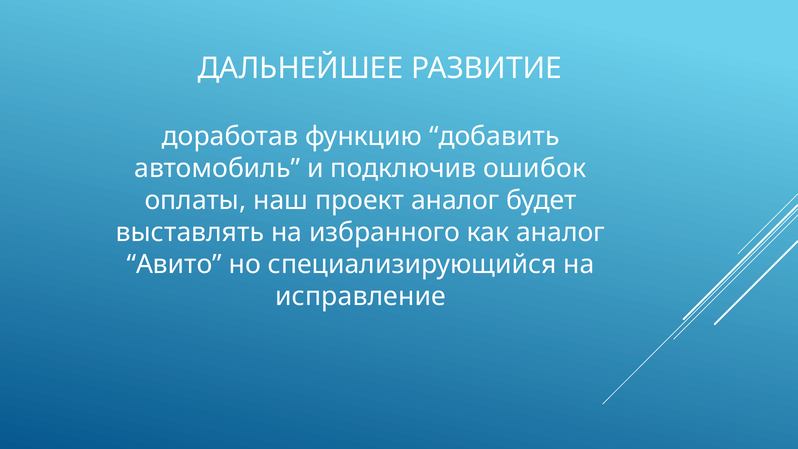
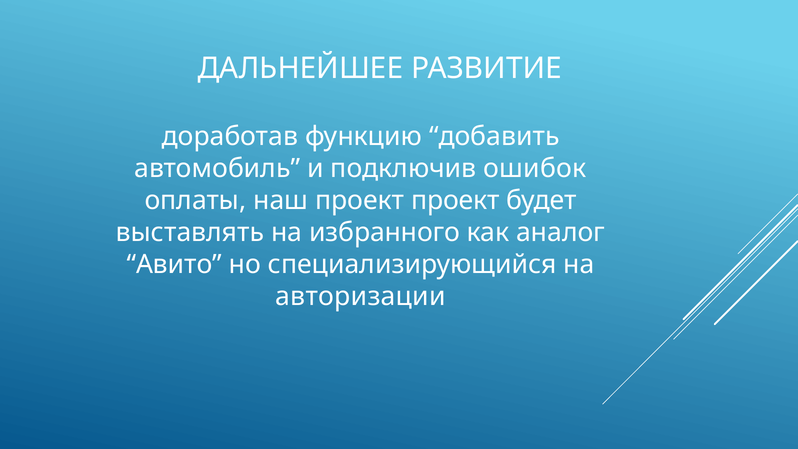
проект аналог: аналог -> проект (455, 200)
исправление: исправление -> авторизации (360, 296)
